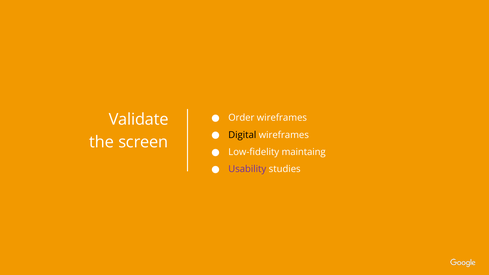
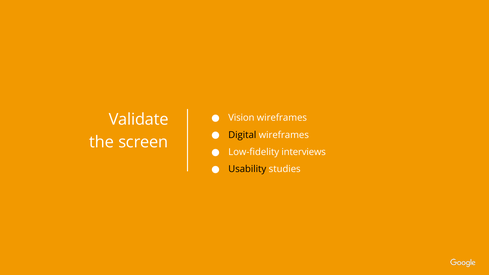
Order: Order -> Vision (241, 118)
maintaing: maintaing -> interviews (304, 152)
Usability colour: purple -> black (247, 169)
